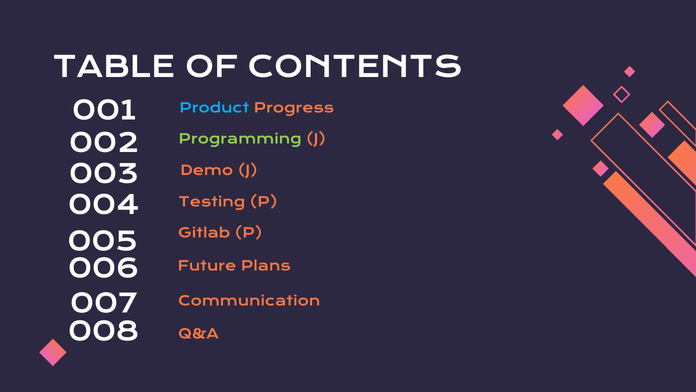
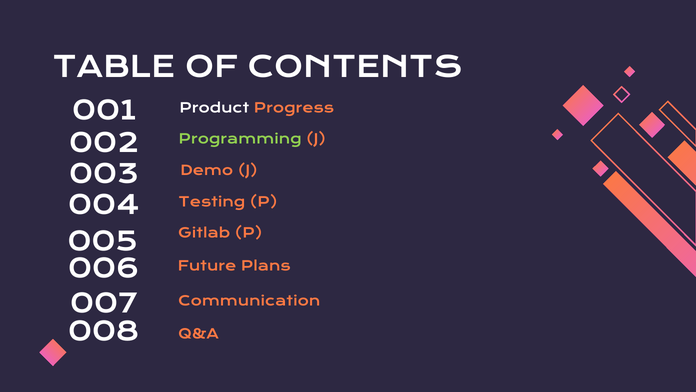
Product colour: light blue -> white (214, 108)
